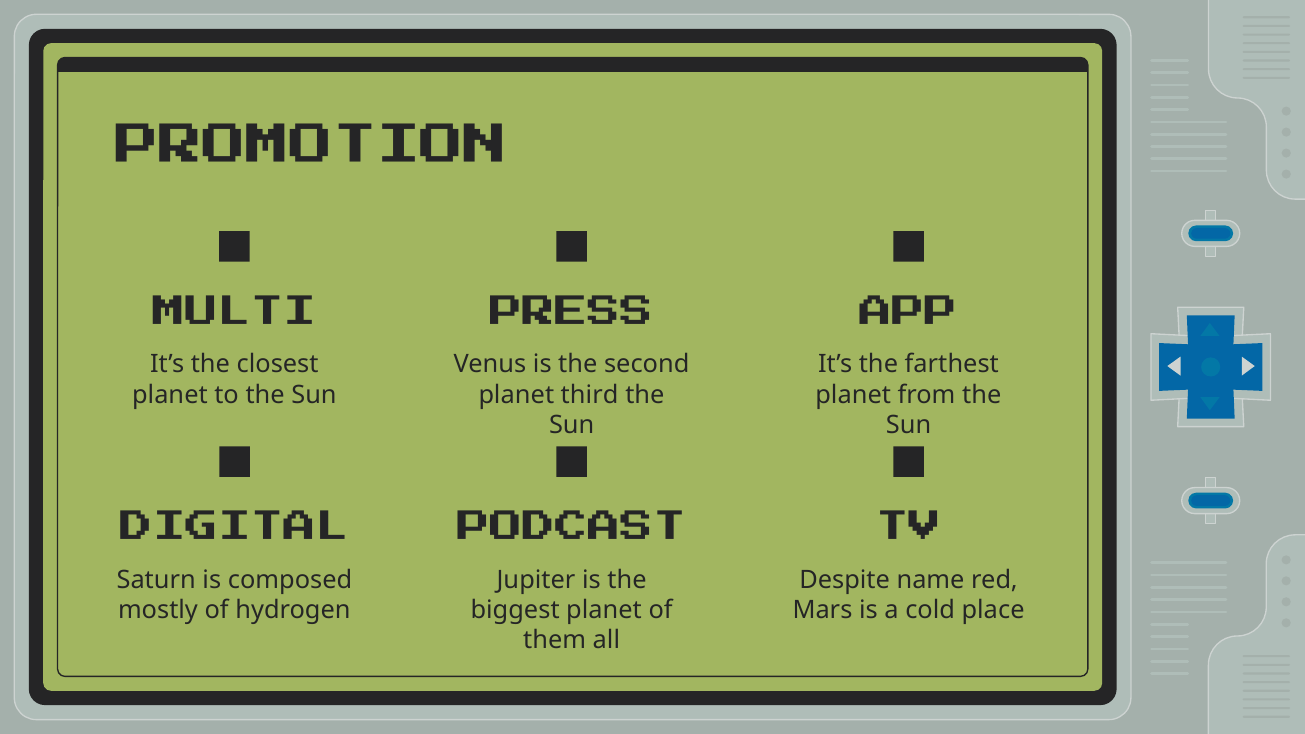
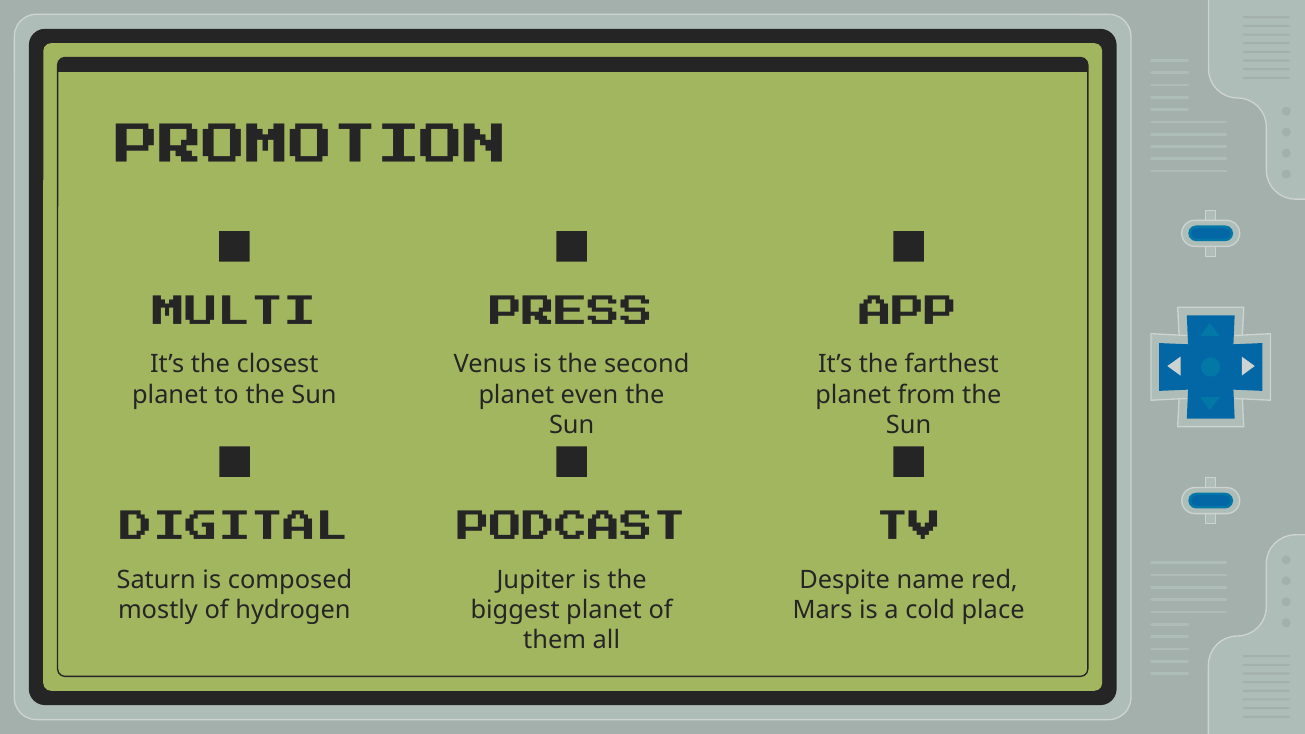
third: third -> even (590, 395)
